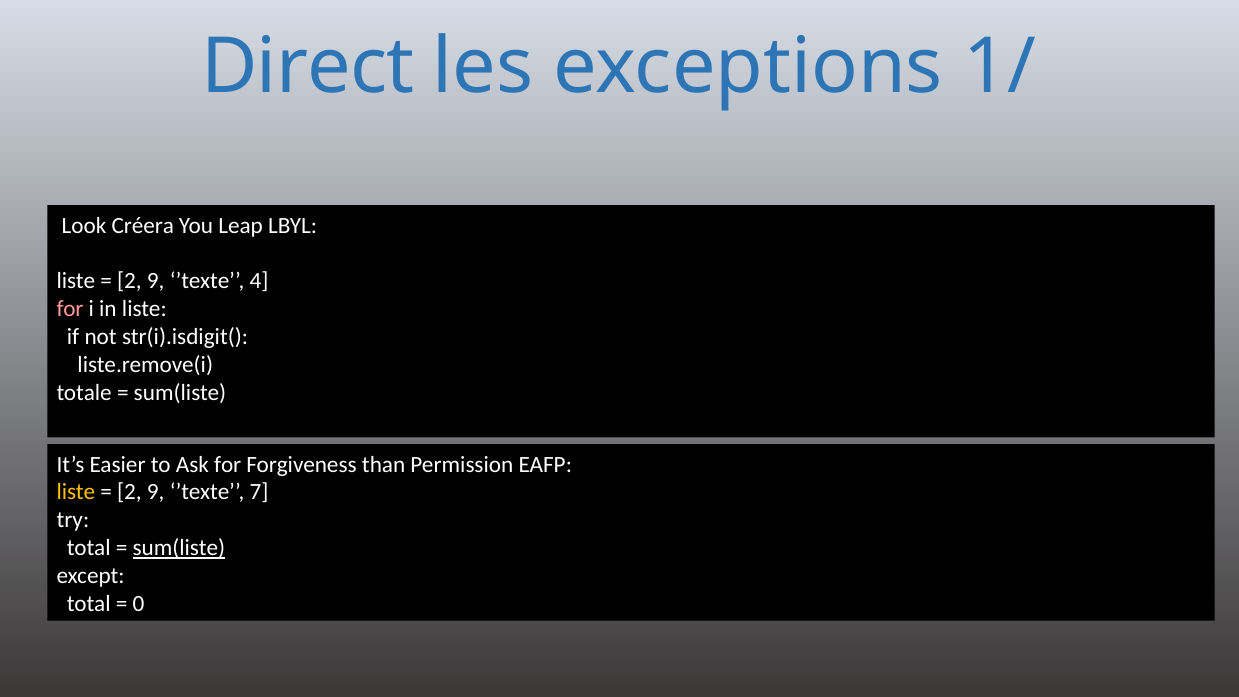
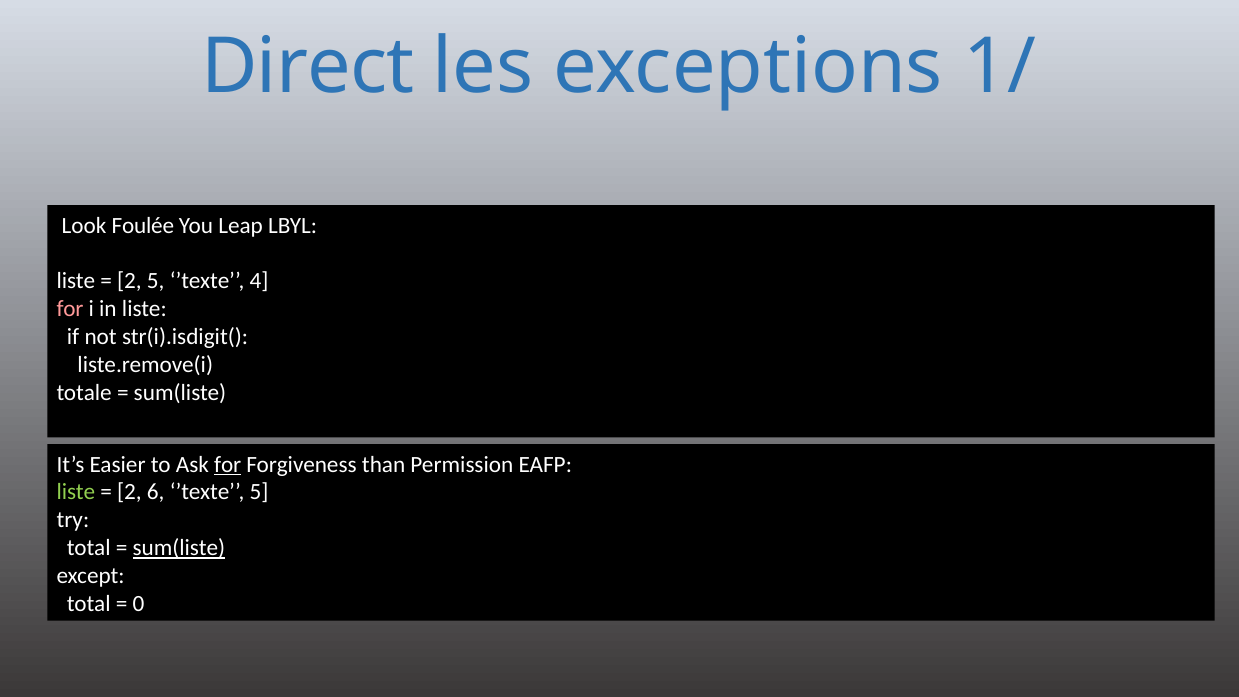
Créera: Créera -> Foulée (143, 225)
9: 9 -> 5 (156, 281)
for underline: none -> present (228, 464)
liste colour: yellow -> light green (76, 492)
9: 9 -> 6 (156, 492)
’texte 7: 7 -> 5 (259, 492)
